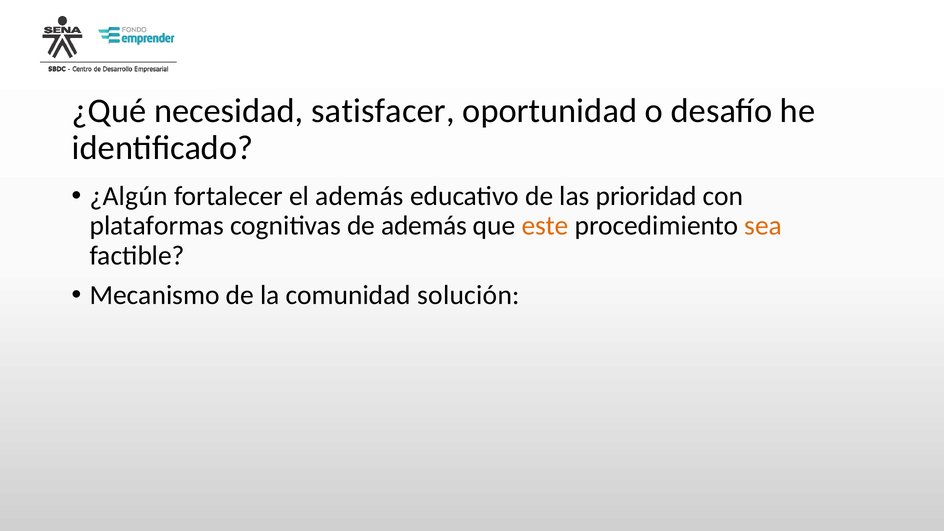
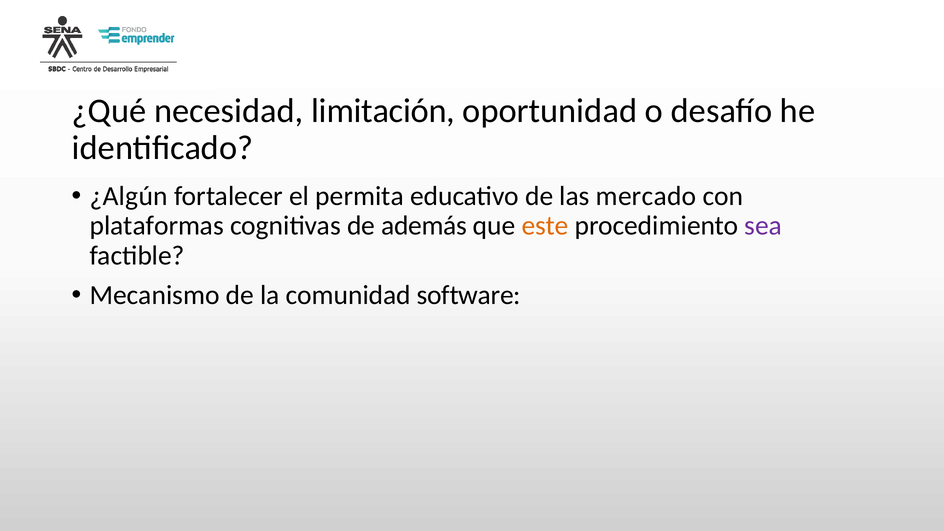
satisfacer: satisfacer -> limitación (383, 111)
el además: además -> permita (360, 196)
prioridad: prioridad -> mercado (646, 196)
sea colour: orange -> purple (763, 226)
solución: solución -> software (469, 295)
